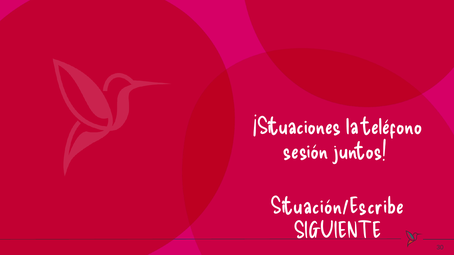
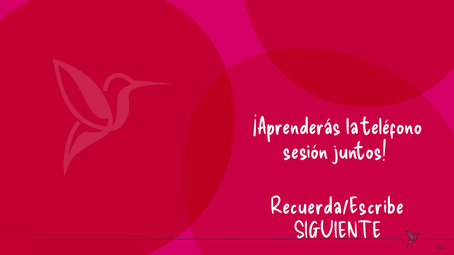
¡Situaciones: ¡Situaciones -> ¡Aprenderás (297, 127)
Situación/Escribe: Situación/Escribe -> Recuerda/Escribe (337, 207)
